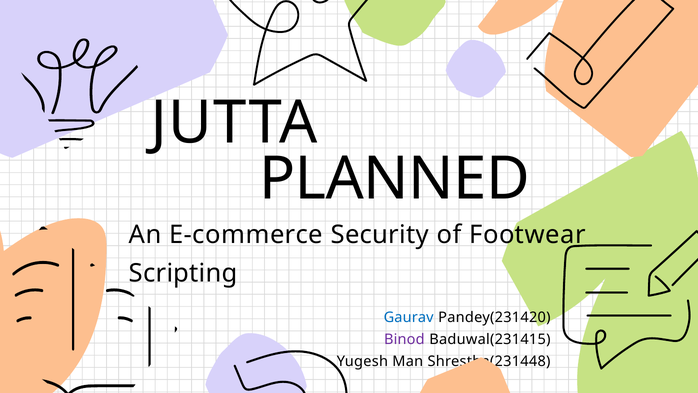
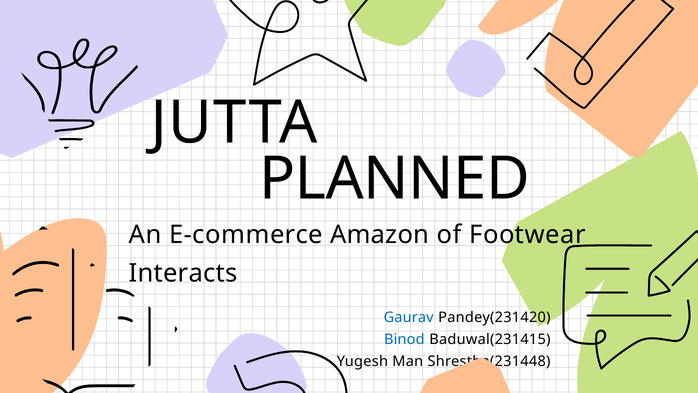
Security: Security -> Amazon (380, 235)
Scripting: Scripting -> Interacts (183, 273)
Binod colour: purple -> blue (404, 339)
